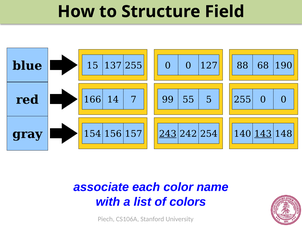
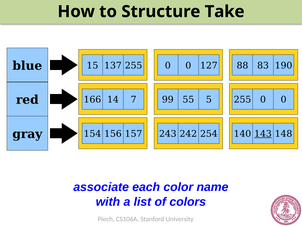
Field: Field -> Take (225, 12)
68: 68 -> 83 (263, 66)
243 underline: present -> none (168, 134)
